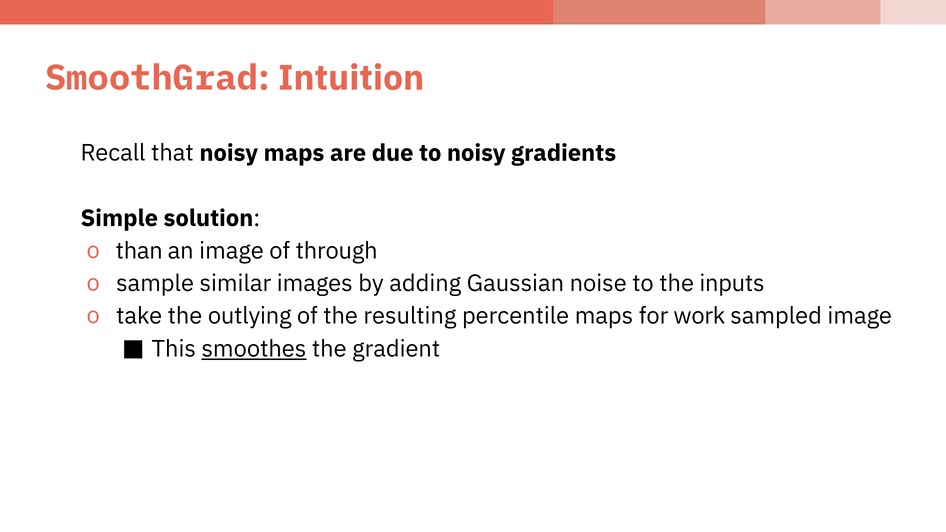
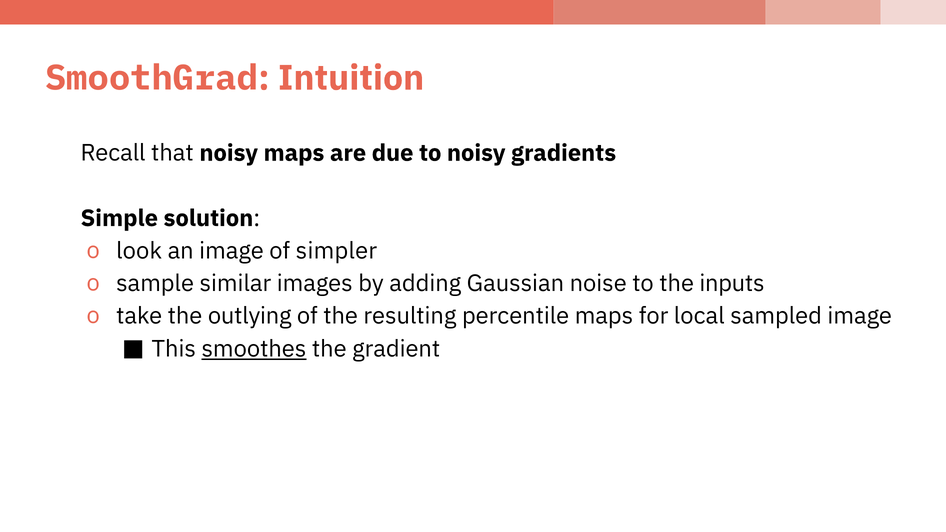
than: than -> look (139, 251)
through: through -> simpler (336, 251)
work: work -> local (699, 316)
